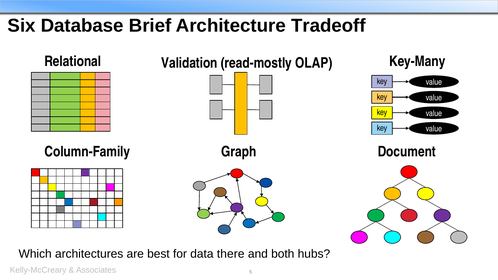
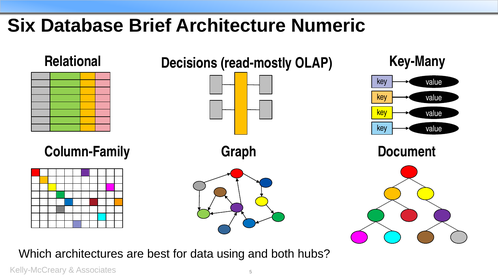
Tradeoff: Tradeoff -> Numeric (328, 26)
Validation: Validation -> Decisions (189, 63)
there: there -> using (231, 254)
